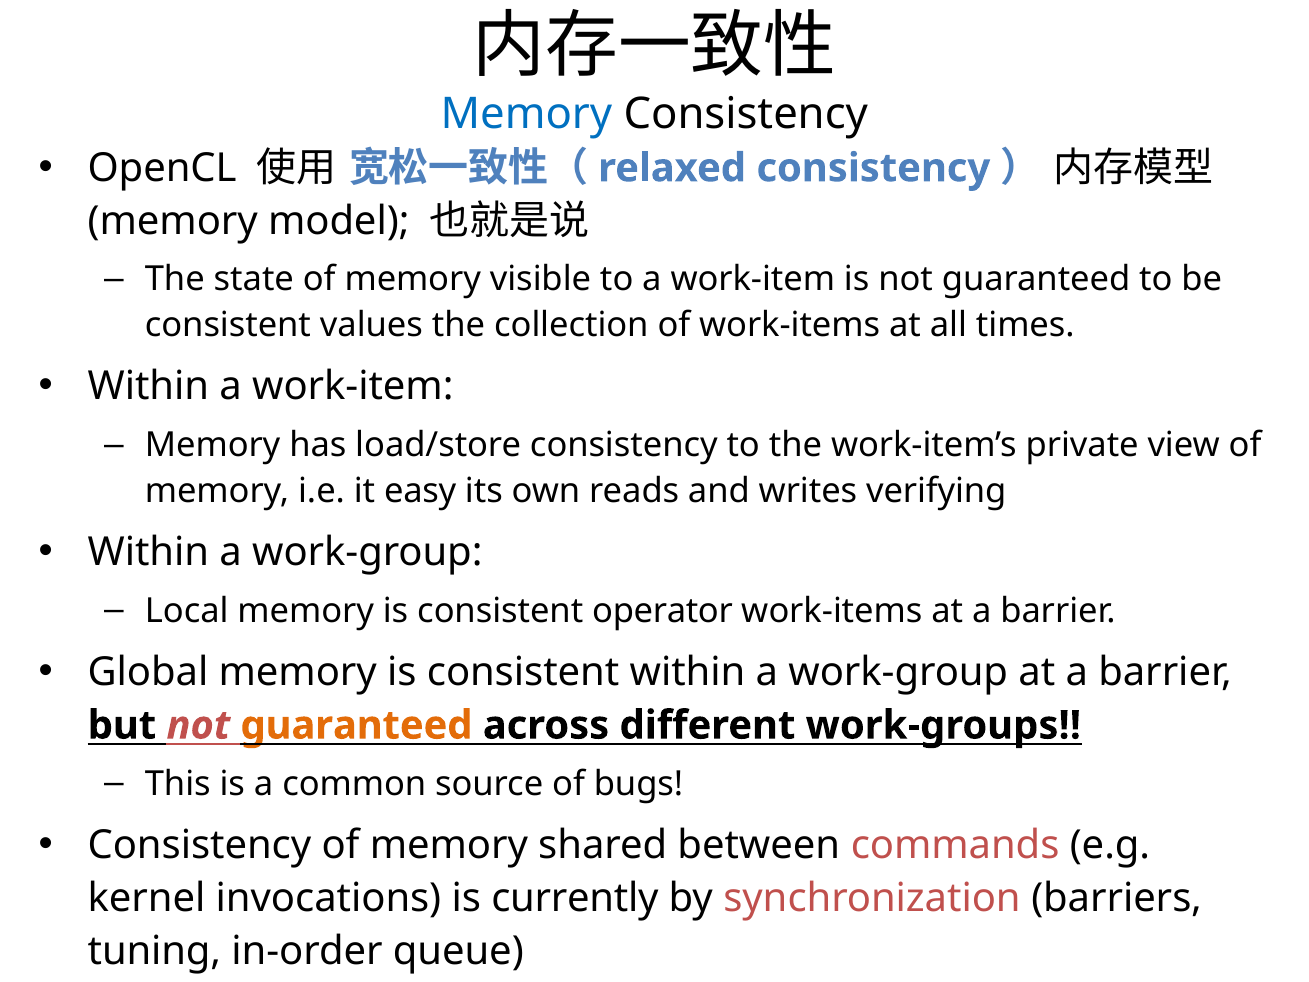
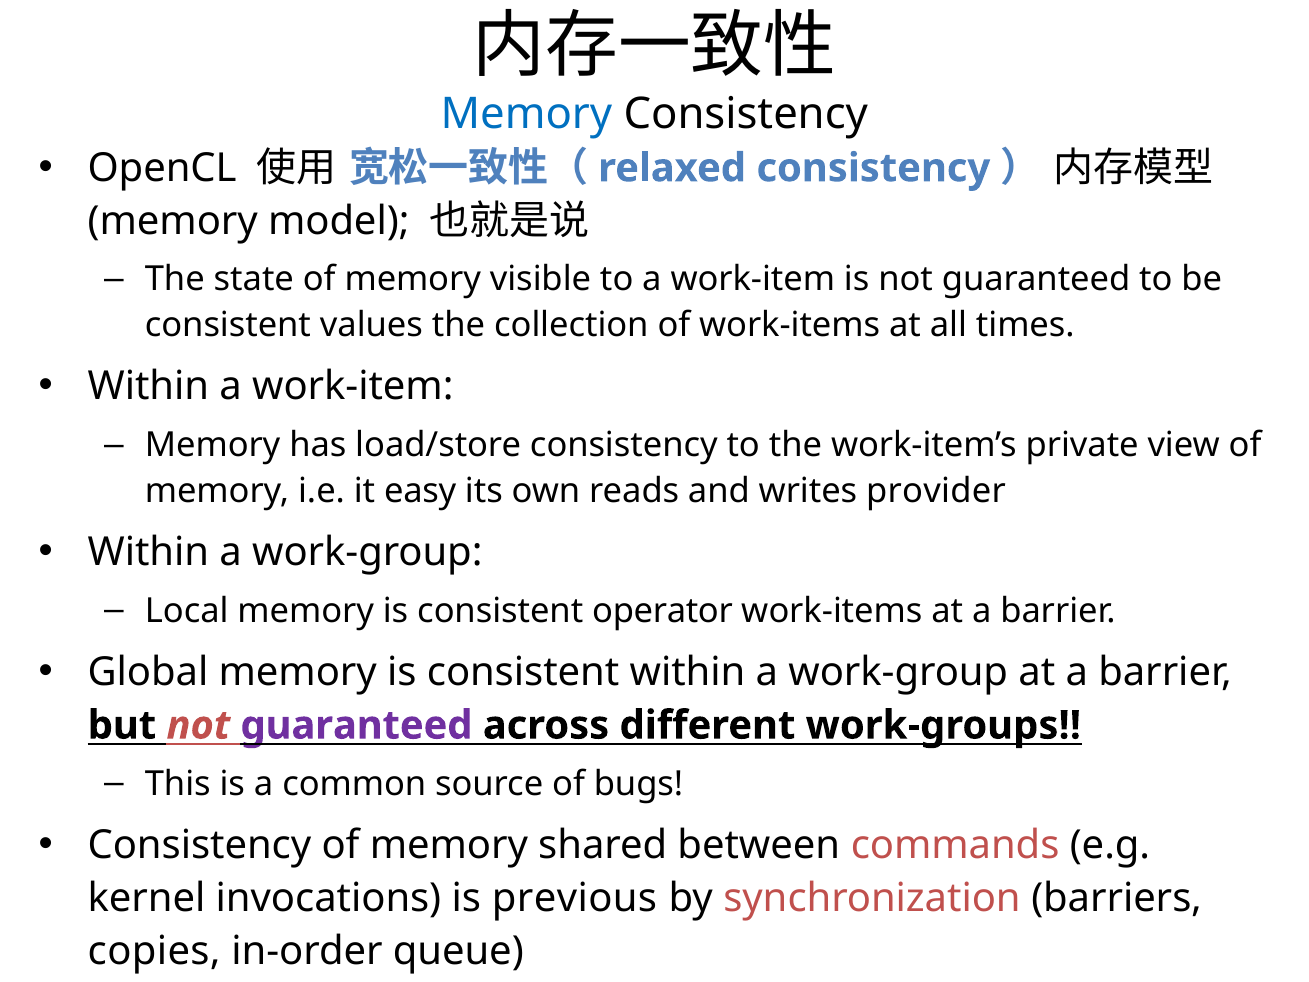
verifying: verifying -> provider (936, 491)
guaranteed colour: orange -> purple (356, 725)
currently: currently -> previous (575, 898)
tuning: tuning -> copies (154, 951)
